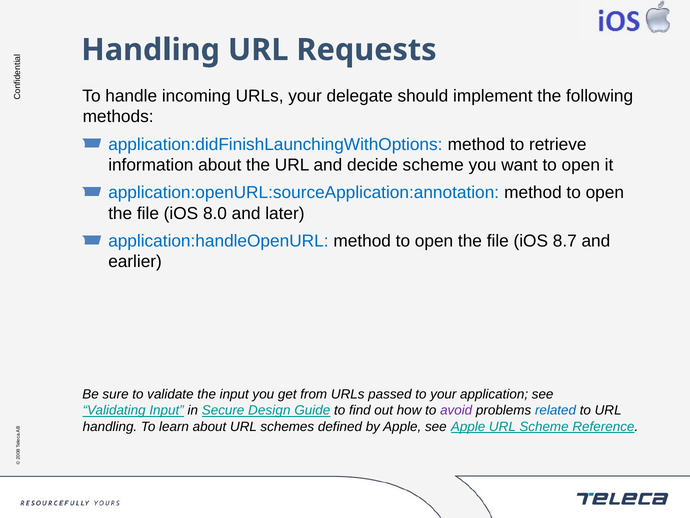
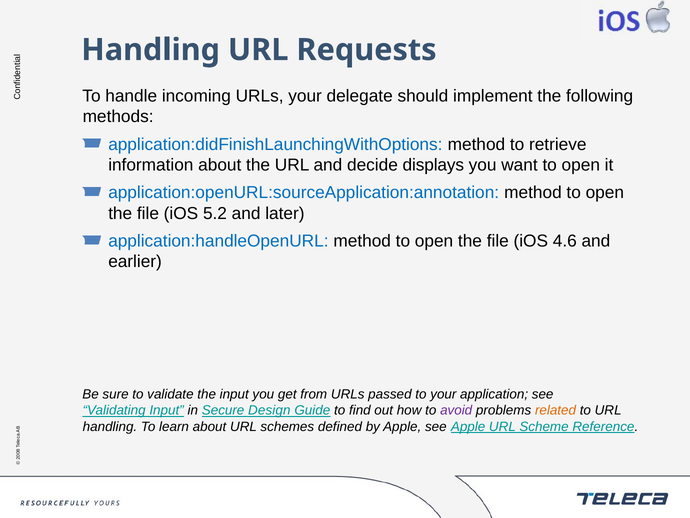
decide scheme: scheme -> displays (433, 165)
8.0: 8.0 -> 5.2 (215, 213)
8.7: 8.7 -> 4.6 (565, 241)
related colour: blue -> orange (556, 410)
